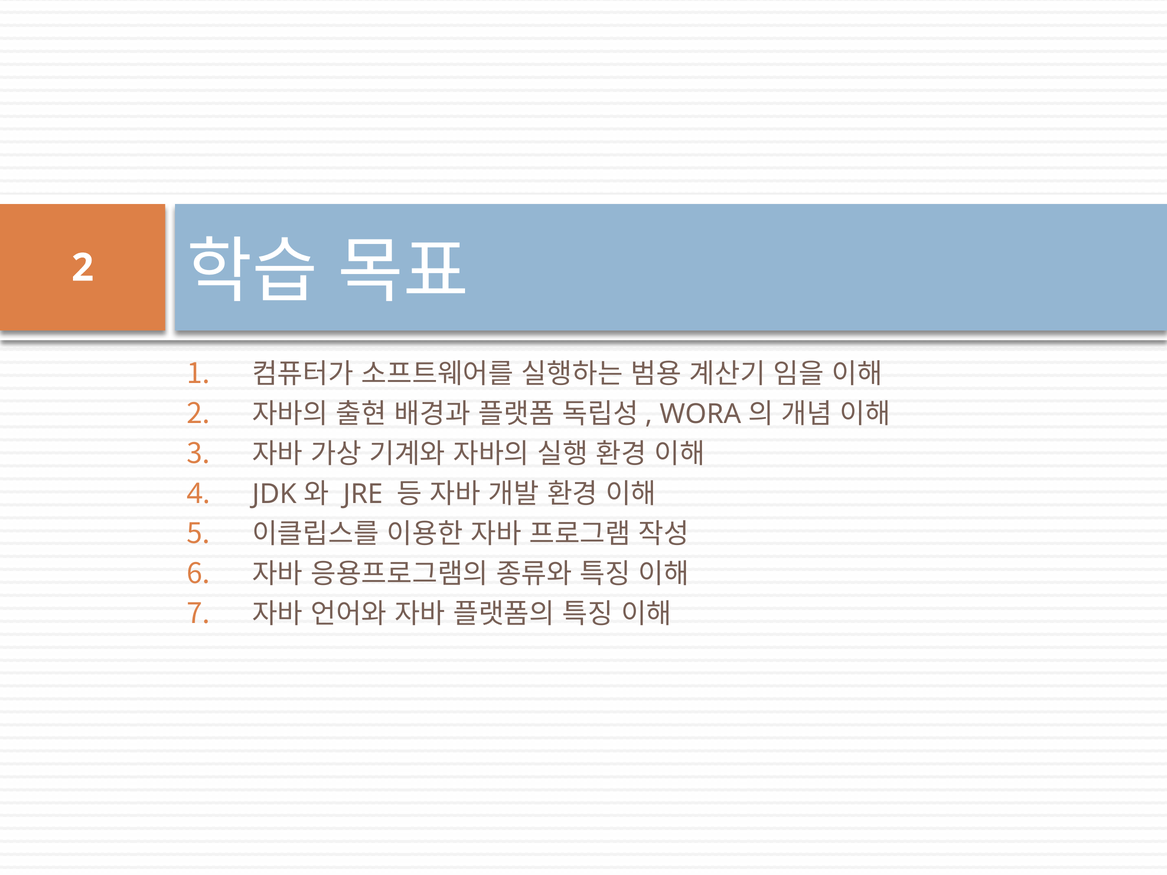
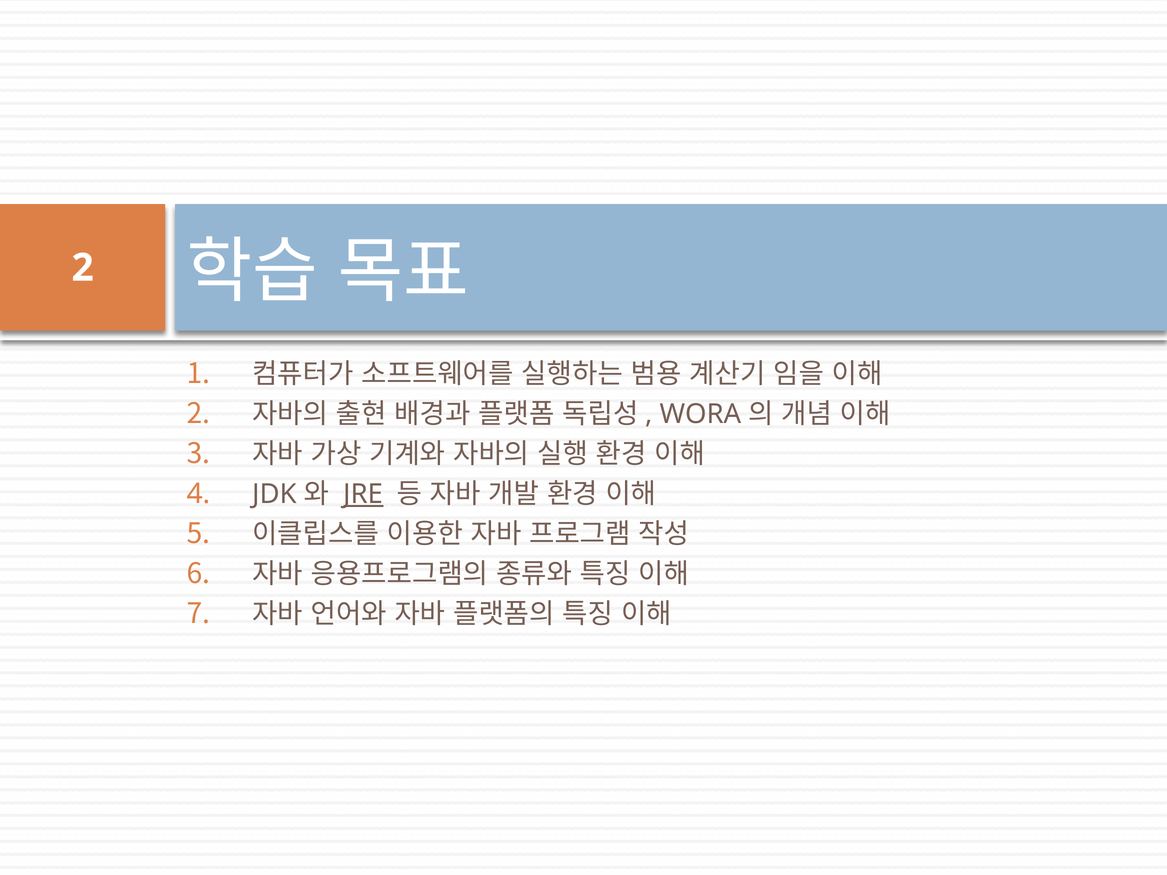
JRE underline: none -> present (363, 494)
